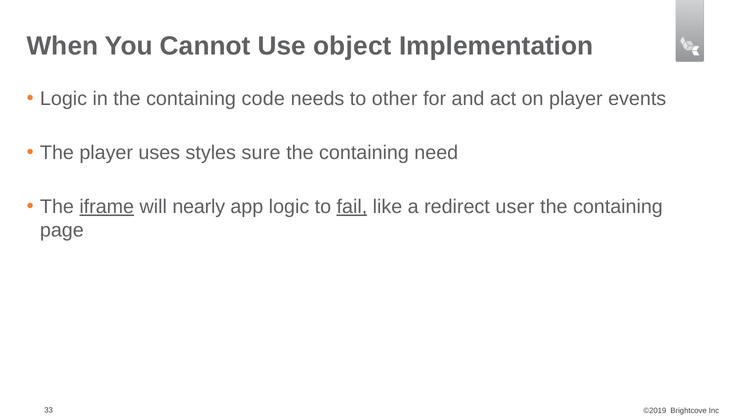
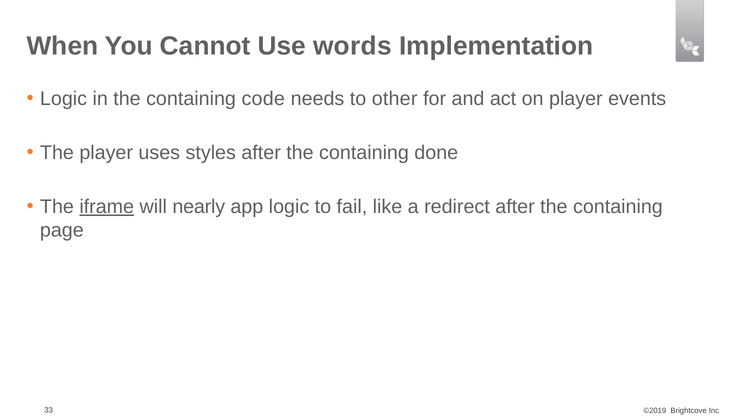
object: object -> words (352, 46)
styles sure: sure -> after (261, 153)
need: need -> done (436, 153)
fail underline: present -> none (352, 207)
redirect user: user -> after (515, 207)
